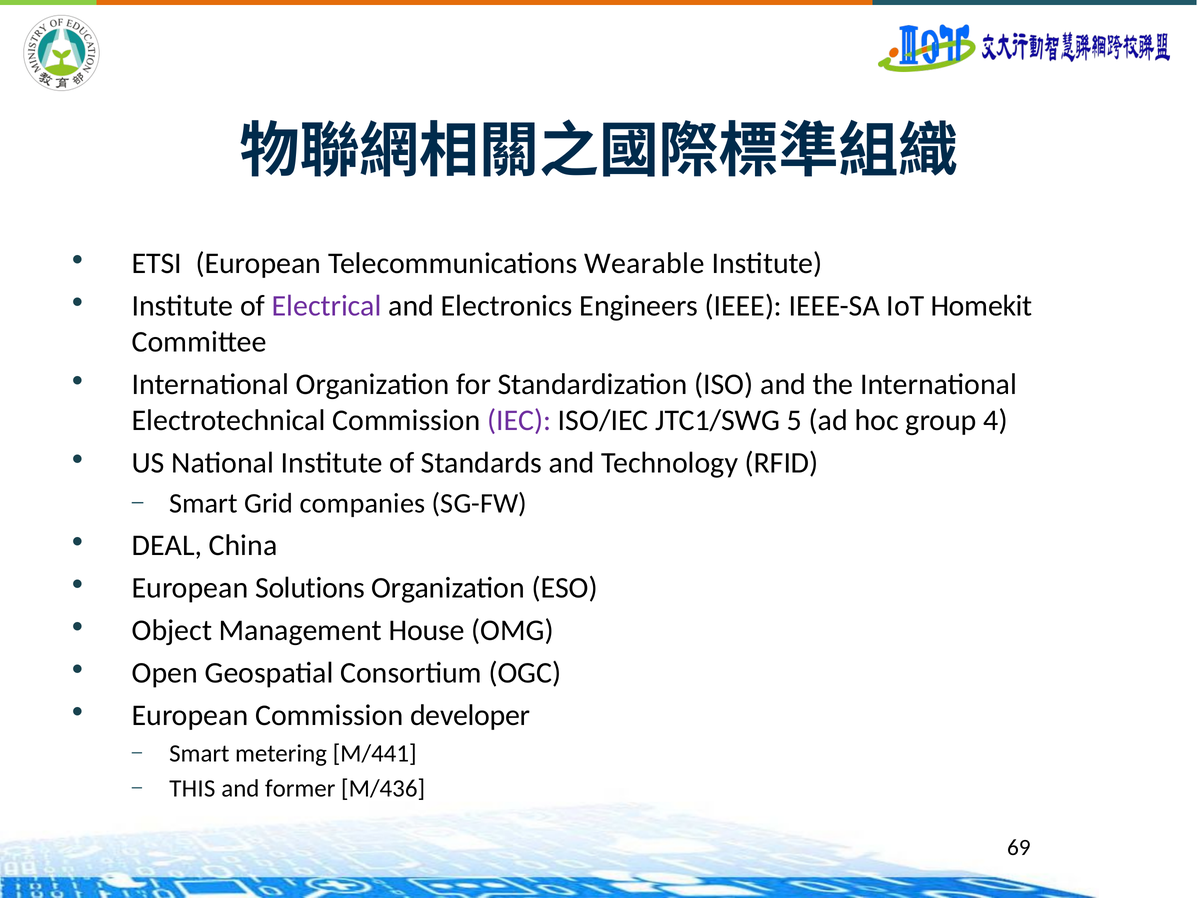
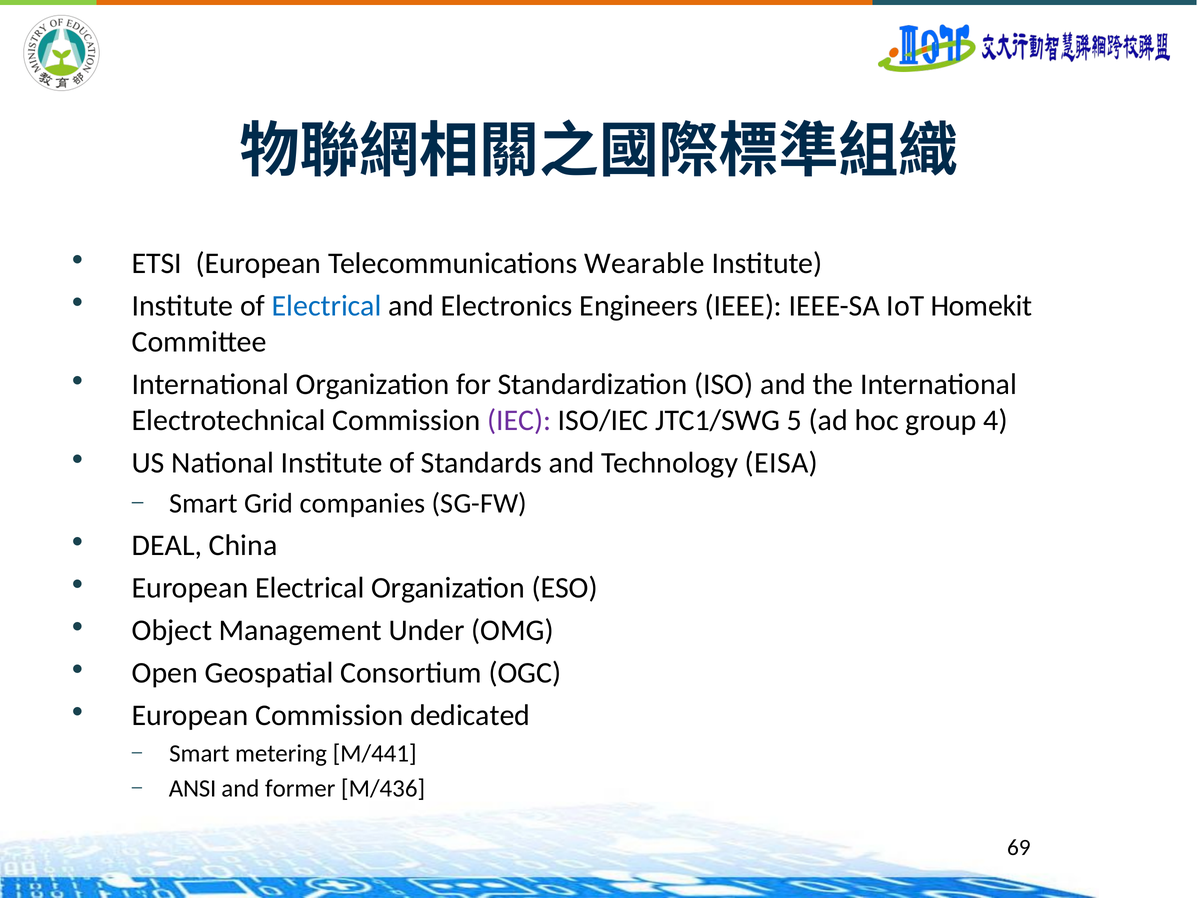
Electrical colour: purple -> blue (327, 306)
RFID: RFID -> EISA (781, 463)
European Solutions: Solutions -> Electrical (310, 588)
House: House -> Under (427, 631)
developer: developer -> dedicated (470, 716)
THIS: THIS -> ANSI (193, 789)
